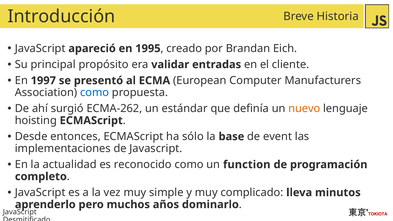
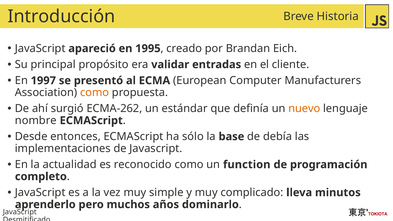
como colour: blue -> orange (95, 93)
hoisting: hoisting -> nombre (36, 121)
event: event -> debía (278, 137)
